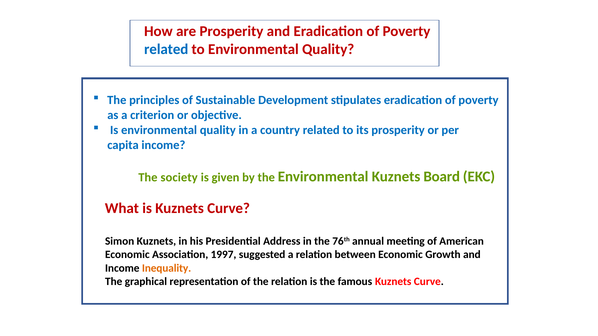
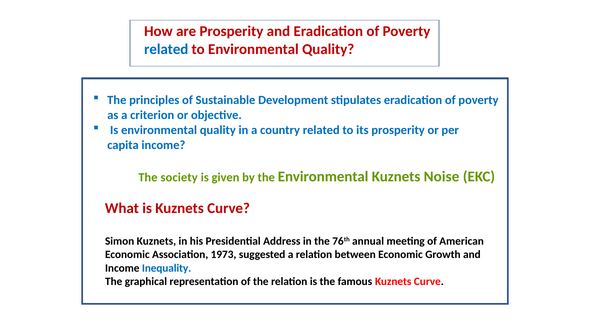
Board: Board -> Noise (442, 177)
1997: 1997 -> 1973 (224, 255)
Inequality colour: orange -> blue (167, 268)
